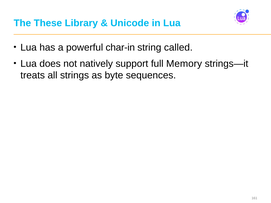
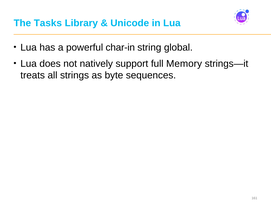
These: These -> Tasks (48, 23)
called: called -> global (178, 47)
